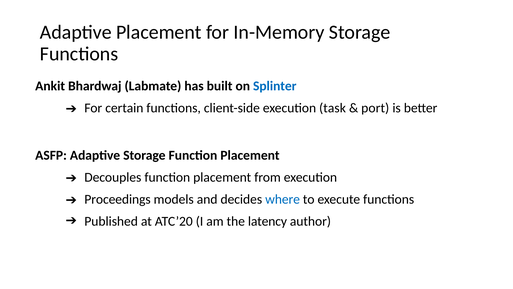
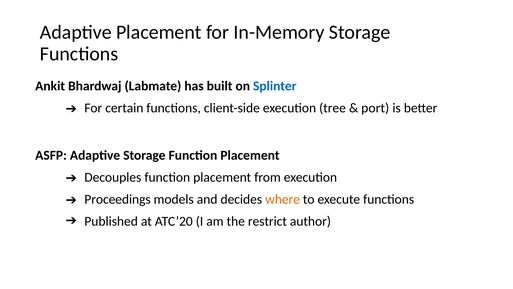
task: task -> tree (333, 108)
where colour: blue -> orange (283, 199)
latency: latency -> restrict (267, 221)
